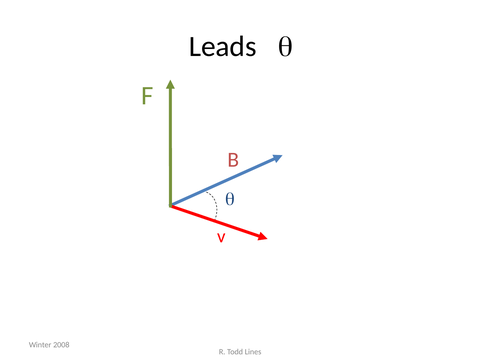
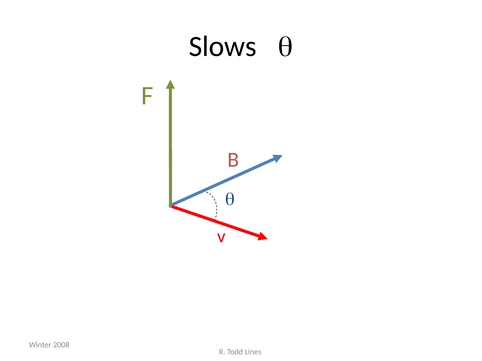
Leads: Leads -> Slows (223, 47)
